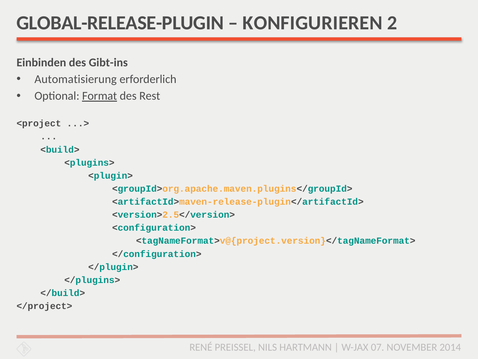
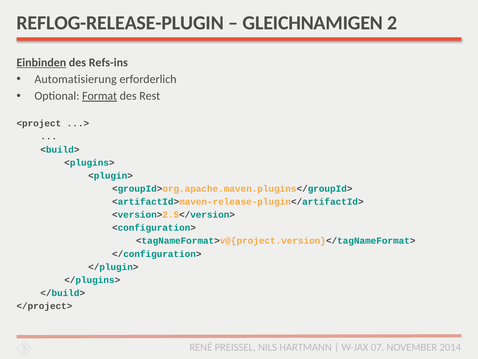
GLOBAL-RELEASE-PLUGIN: GLOBAL-RELEASE-PLUGIN -> REFLOG-RELEASE-PLUGIN (120, 23)
KONFIGURIEREN: KONFIGURIEREN -> GLEICHNAMIGEN (313, 23)
Einbinden underline: none -> present (41, 62)
Gibt-ins: Gibt-ins -> Refs-ins (108, 62)
